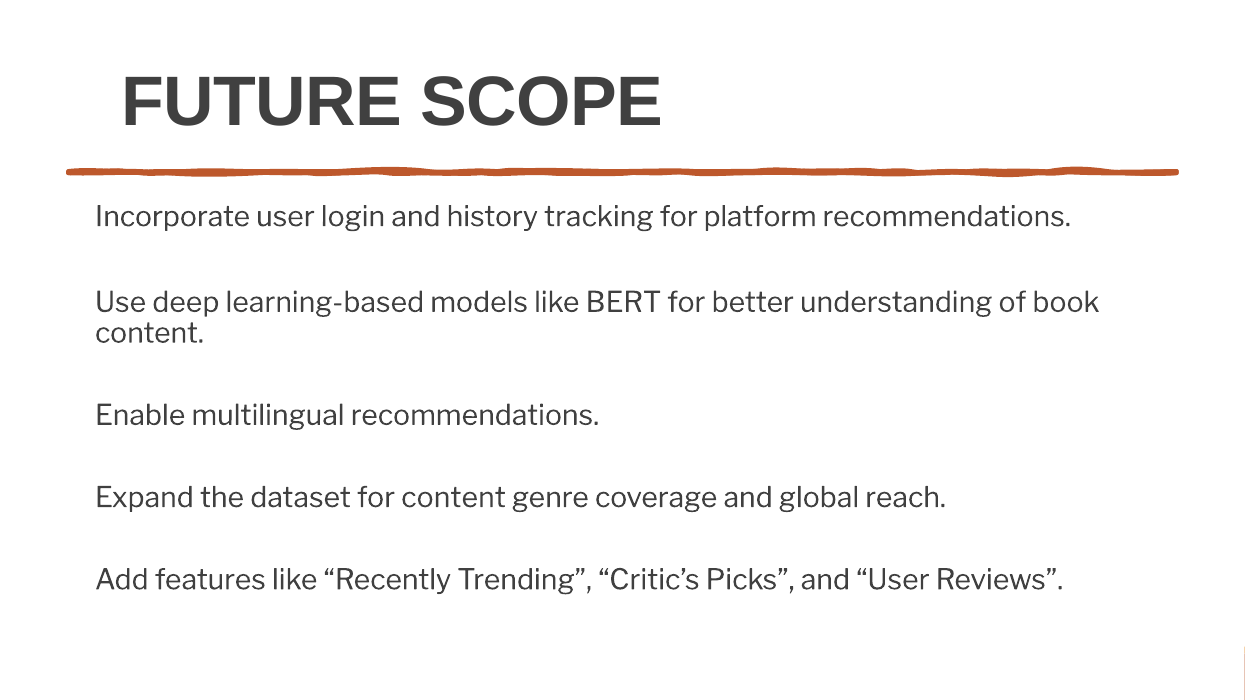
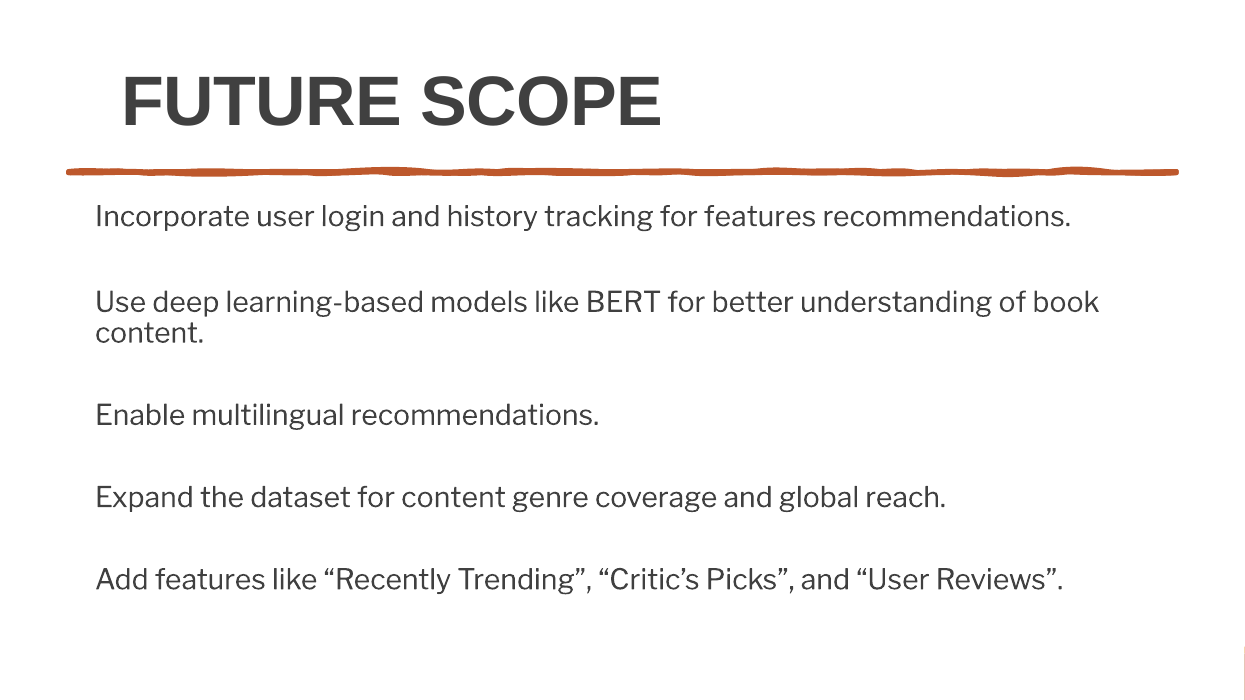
for platform: platform -> features (760, 217)
